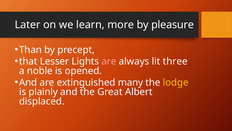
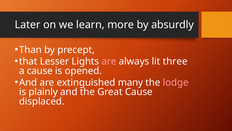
pleasure: pleasure -> absurdly (173, 25)
a noble: noble -> cause (40, 71)
lodge colour: yellow -> pink (176, 82)
Great Albert: Albert -> Cause (139, 92)
